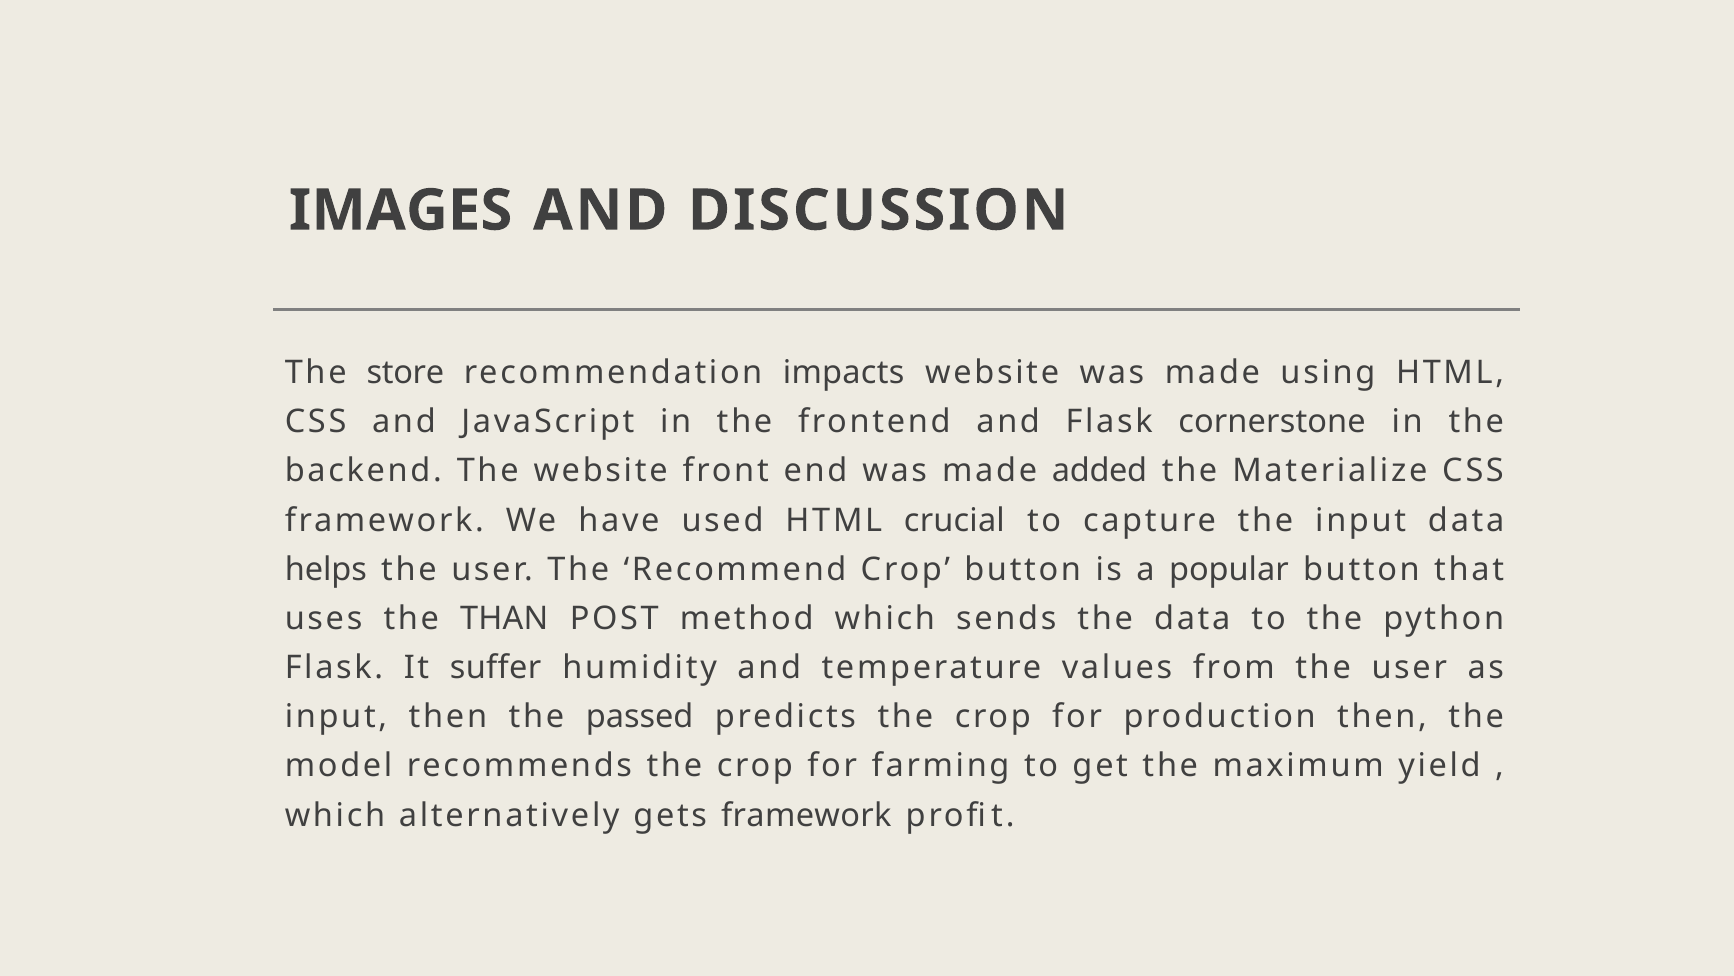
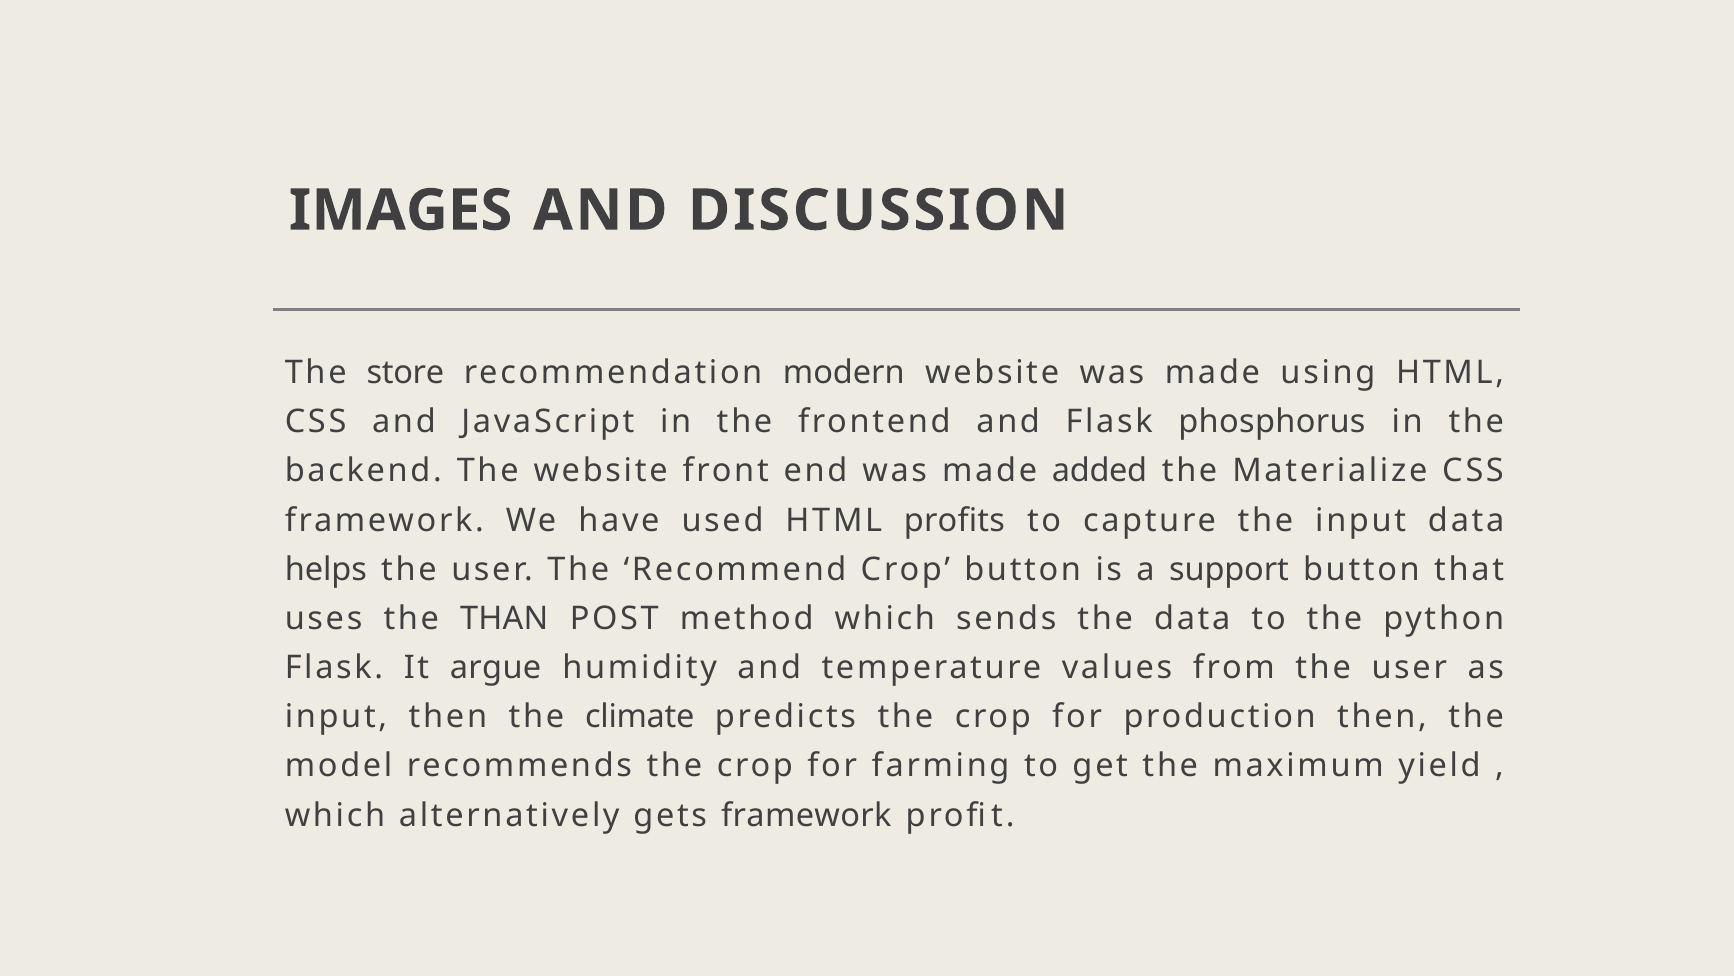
impacts: impacts -> modern (844, 373)
cornerstone: cornerstone -> phosphorus (1272, 422)
crucial: crucial -> profits (954, 520)
popular: popular -> support (1229, 569)
suffer: suffer -> argue (496, 667)
passed: passed -> climate (640, 717)
